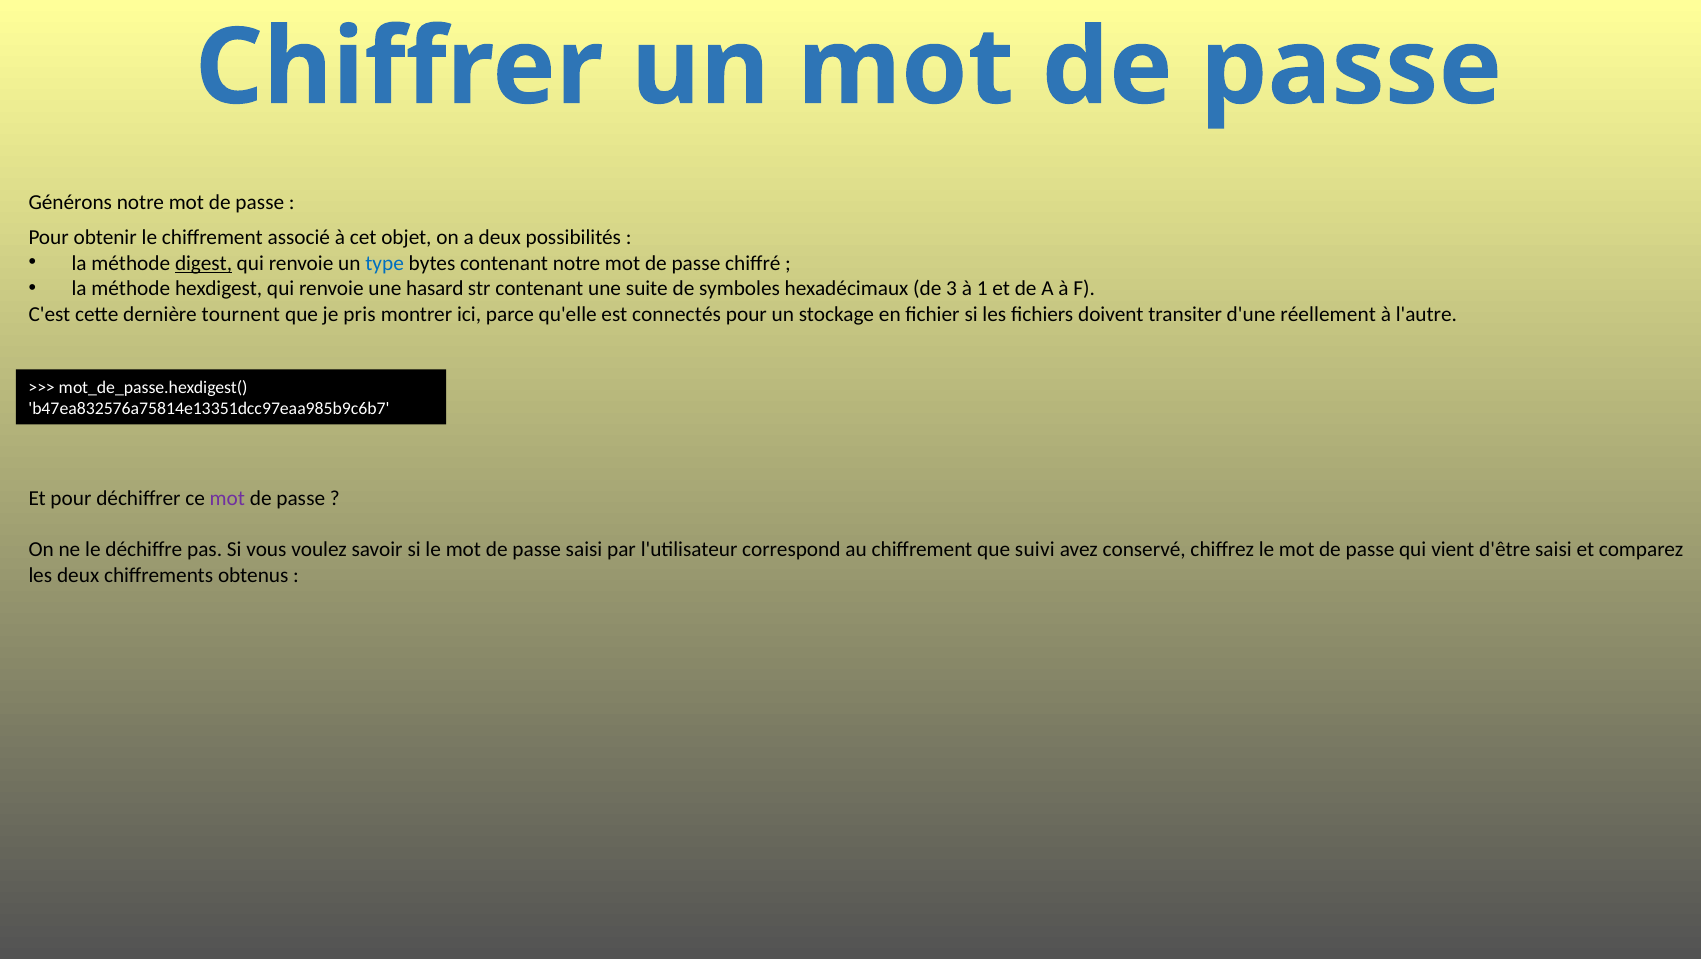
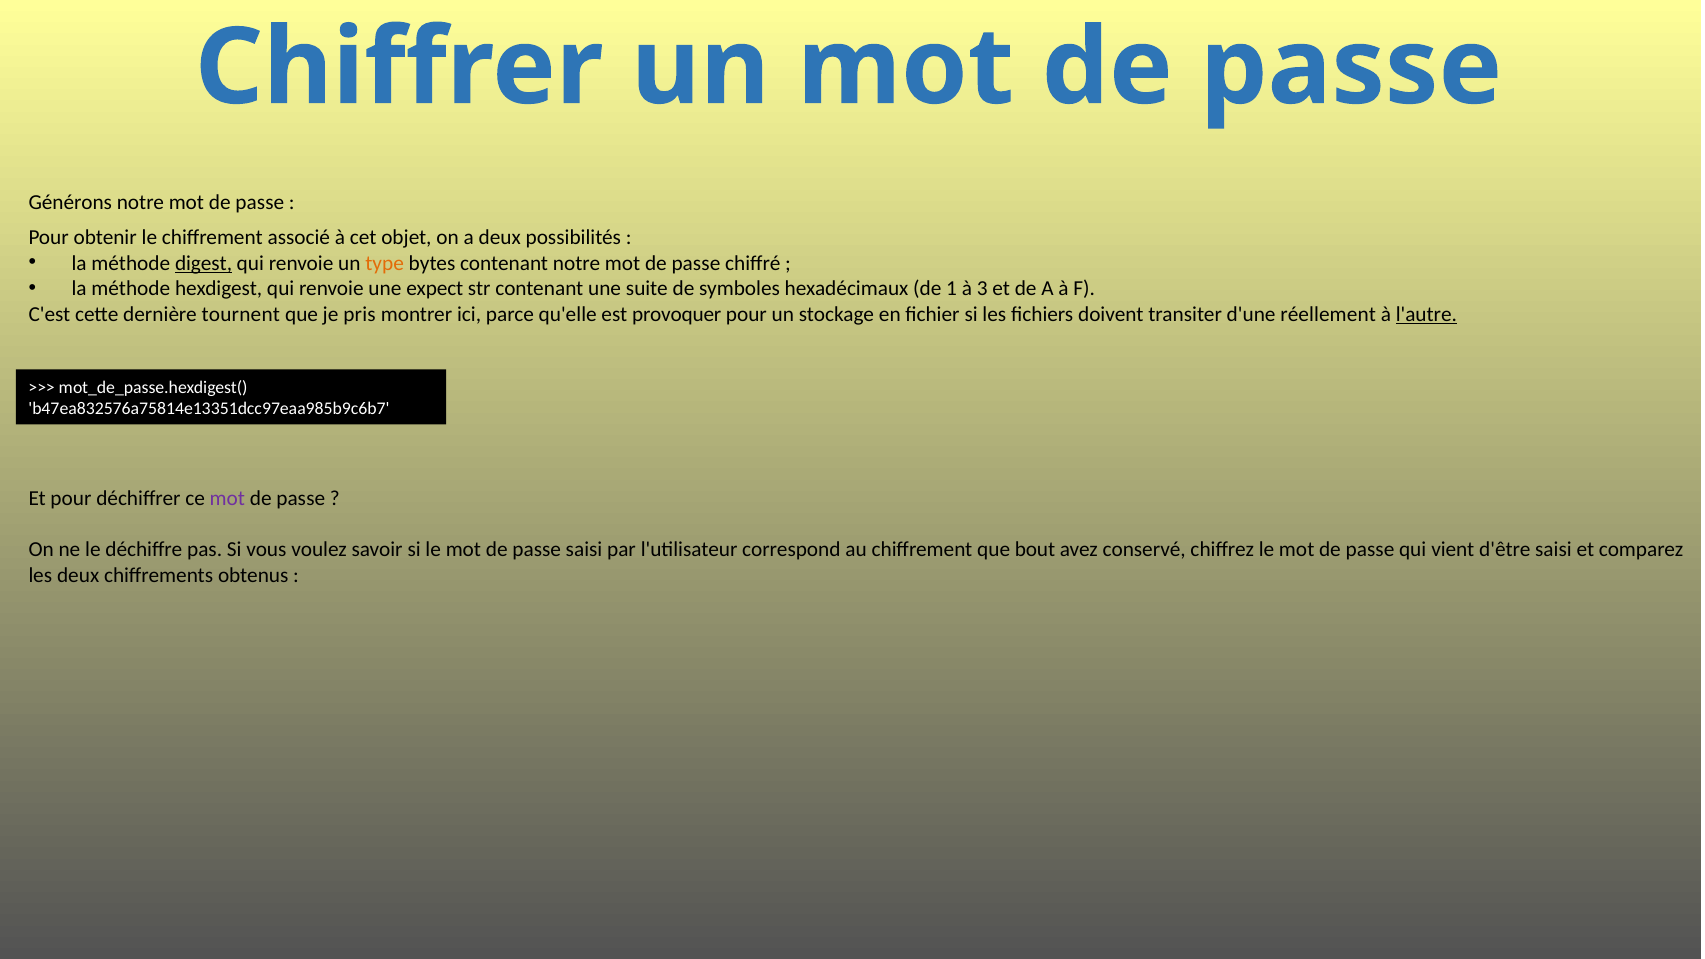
type colour: blue -> orange (385, 263)
hasard: hasard -> expect (435, 289)
3: 3 -> 1 (952, 289)
1: 1 -> 3 (982, 289)
connectés: connectés -> provoquer (677, 314)
l'autre underline: none -> present (1426, 314)
suivi: suivi -> bout (1035, 550)
